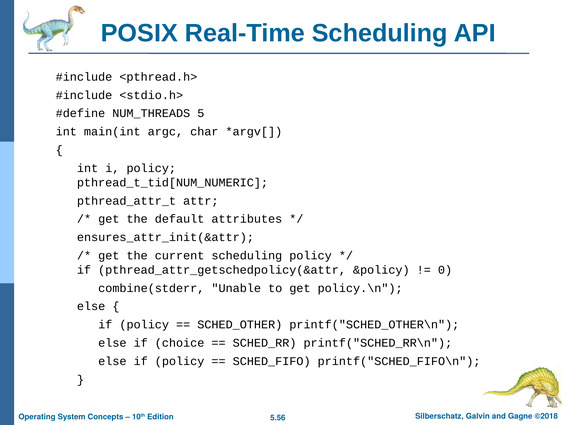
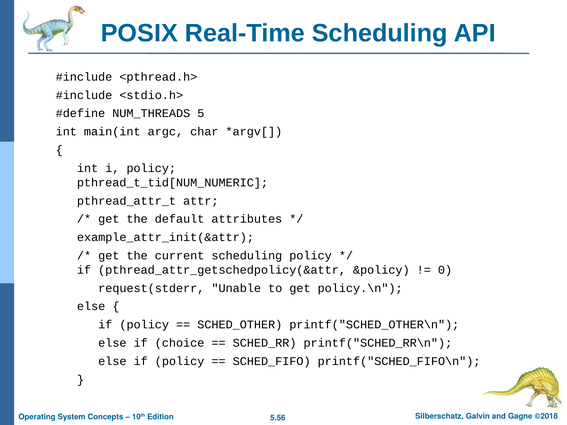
ensures_attr_init(&attr: ensures_attr_init(&attr -> example_attr_init(&attr (165, 238)
combine(stderr: combine(stderr -> request(stderr (151, 288)
